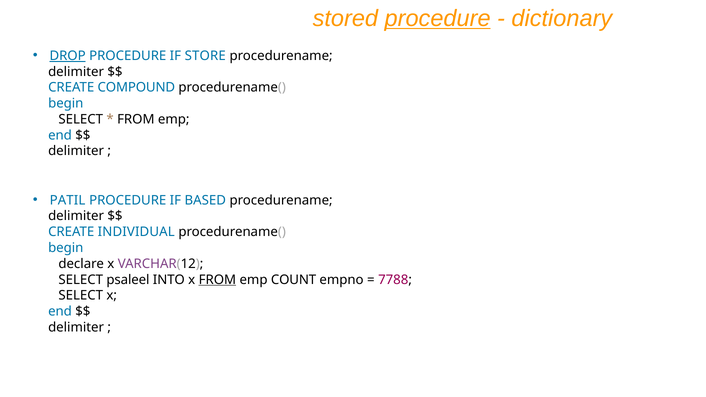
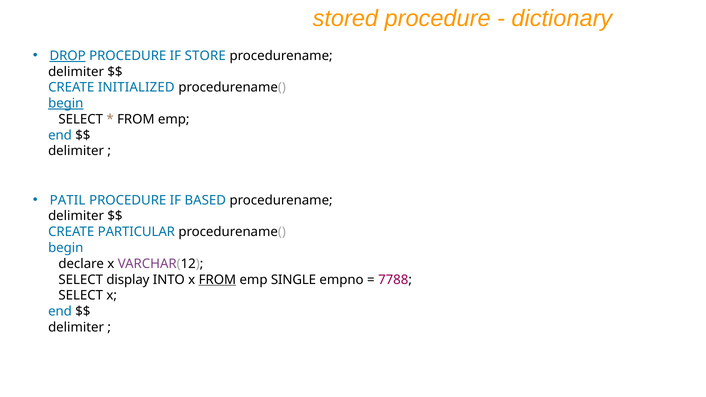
procedure underline: present -> none (438, 18)
COMPOUND: COMPOUND -> INITIALIZED (136, 88)
begin underline: none -> present (66, 103)
INDIVIDUAL: INDIVIDUAL -> PARTICULAR (136, 232)
psaleel: psaleel -> display (128, 280)
COUNT: COUNT -> SINGLE (294, 280)
